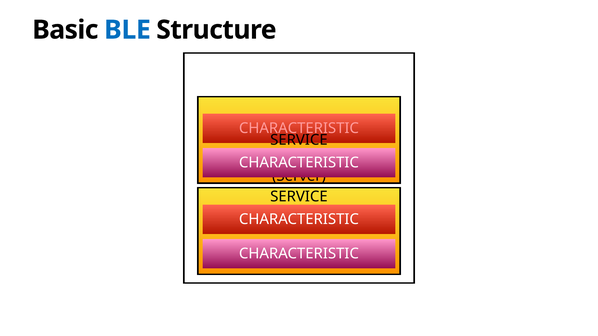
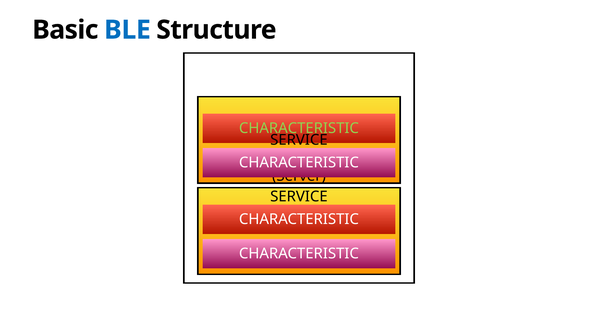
CHARACTERISTIC colour: pink -> light green (299, 128)
